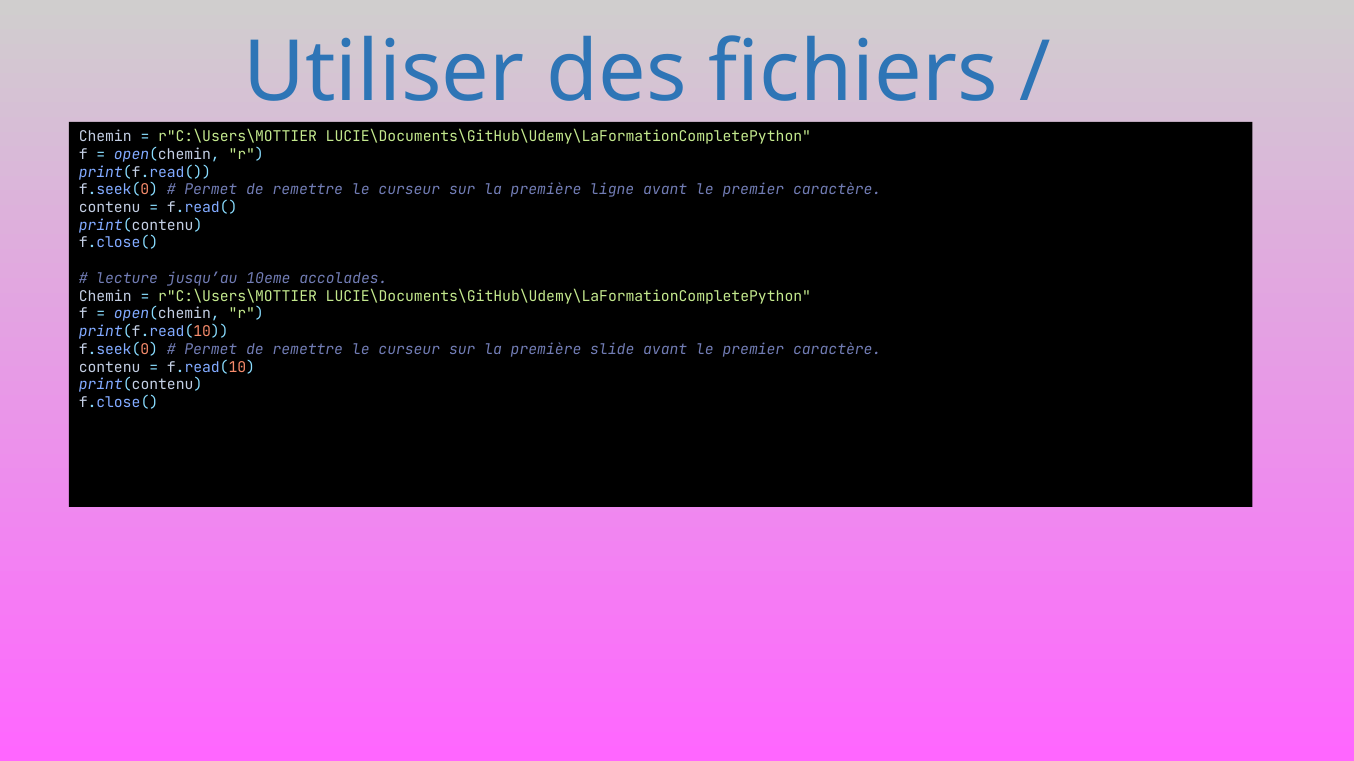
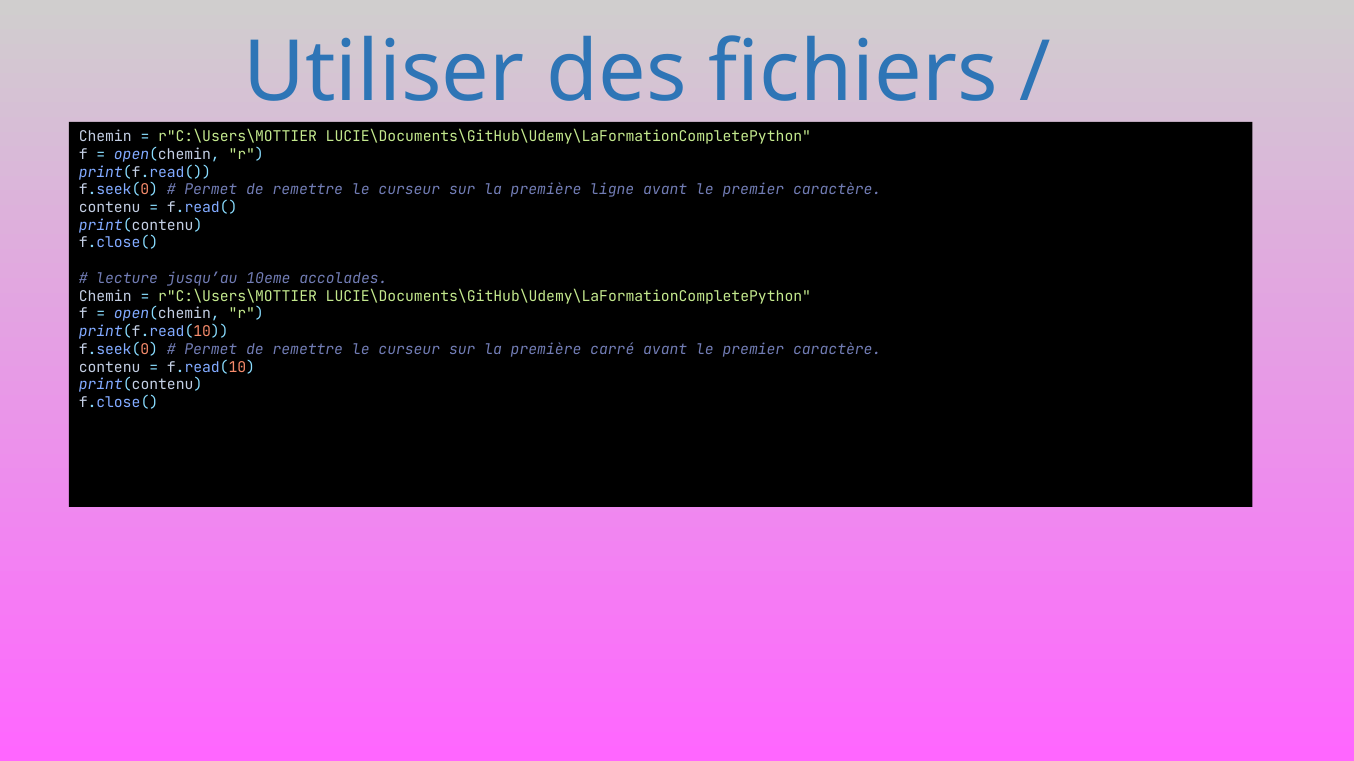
slide: slide -> carré (612, 350)
